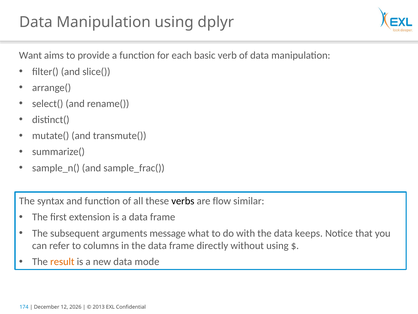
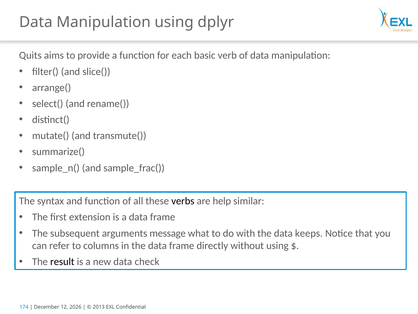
Want: Want -> Quits (30, 55)
flow: flow -> help (222, 201)
result colour: orange -> black (62, 261)
mode: mode -> check (147, 261)
